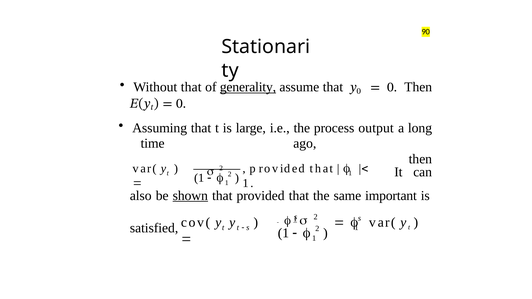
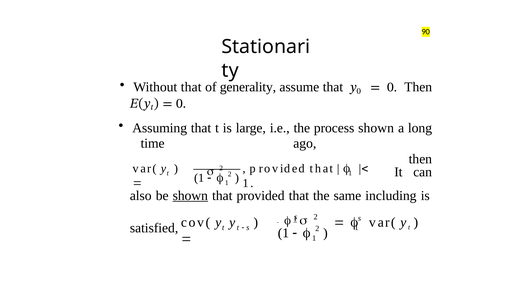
generality underline: present -> none (248, 87)
process output: output -> shown (376, 128)
important: important -> including (391, 196)
